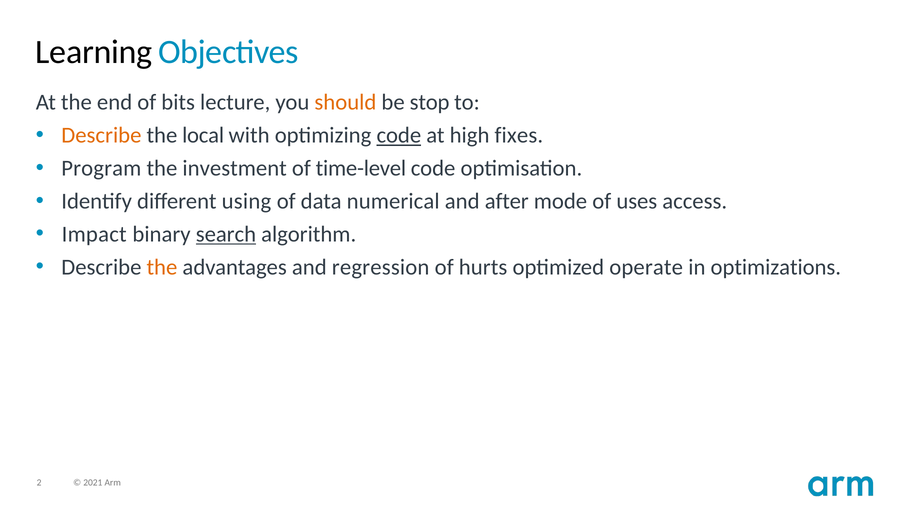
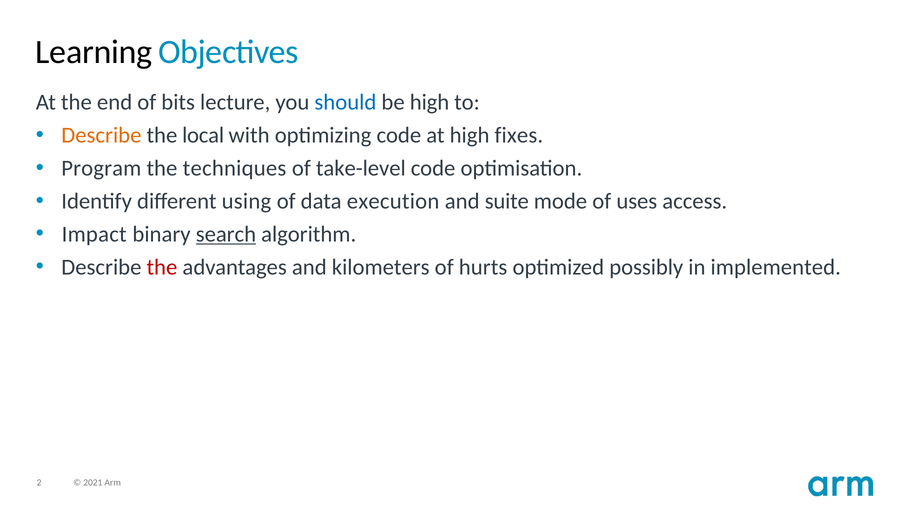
should colour: orange -> blue (345, 103)
be stop: stop -> high (430, 103)
code underline: present -> none (399, 136)
investment: investment -> techniques (235, 168)
time-level: time-level -> take-level (361, 168)
numerical: numerical -> execution (393, 201)
after: after -> suite (507, 201)
the colour: orange -> red (162, 267)
regression: regression -> kilometers (381, 267)
operate: operate -> possibly (646, 267)
optimizations: optimizations -> implemented (776, 267)
